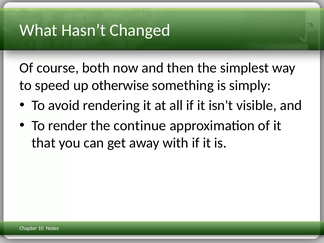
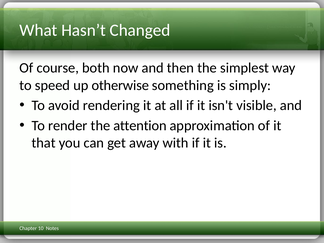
continue: continue -> attention (140, 126)
